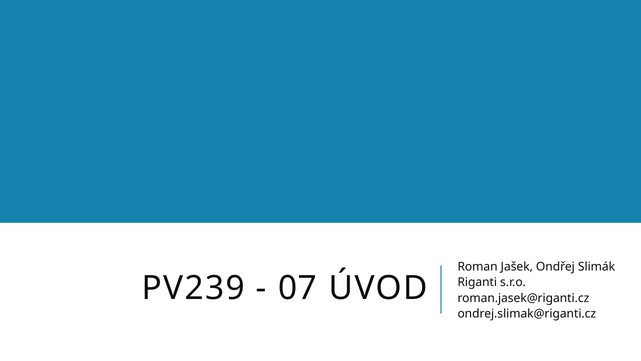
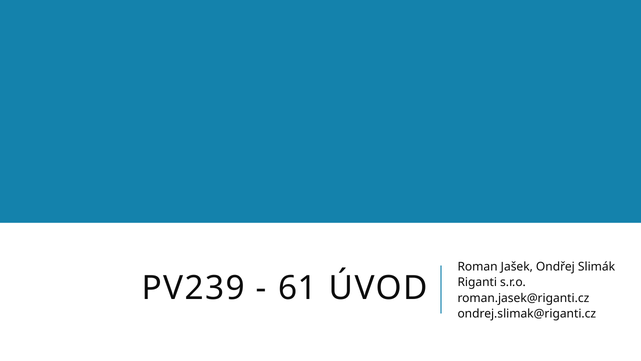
07: 07 -> 61 (298, 288)
